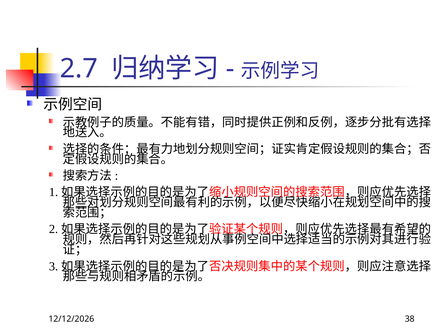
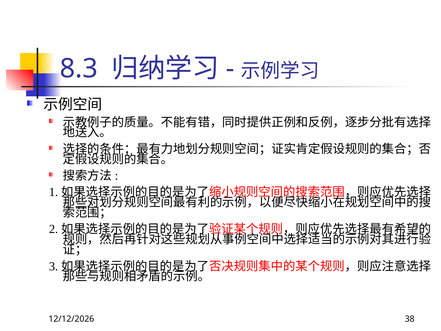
2.7: 2.7 -> 8.3 (79, 68)
